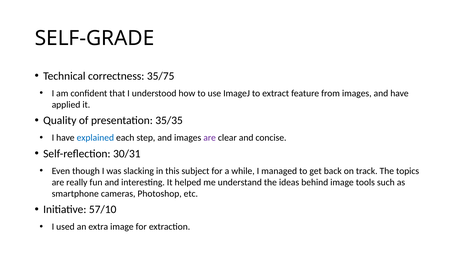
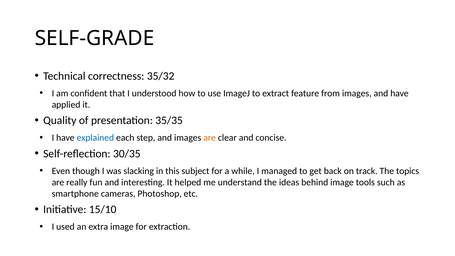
35/75: 35/75 -> 35/32 (161, 76)
are colour: purple -> orange (210, 138)
30/31: 30/31 -> 30/35 (127, 154)
57/10: 57/10 -> 15/10 (103, 209)
